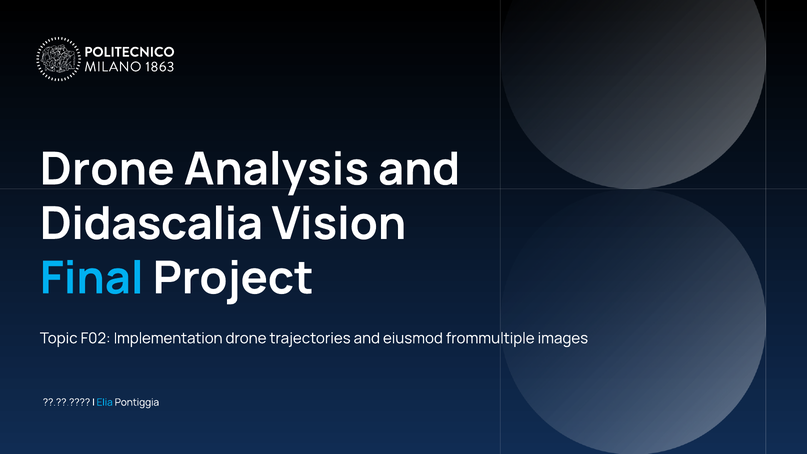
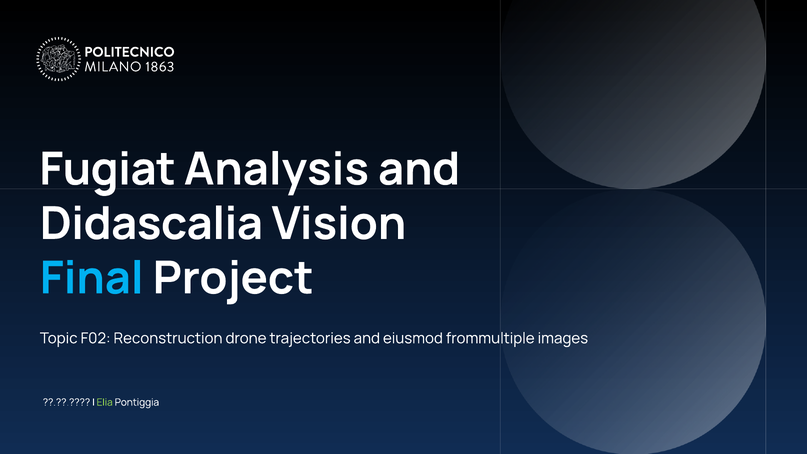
Drone: Drone -> Fugiat (108, 169)
Implementation: Implementation -> Reconstruction (168, 338)
Elia colour: light blue -> light green (105, 402)
